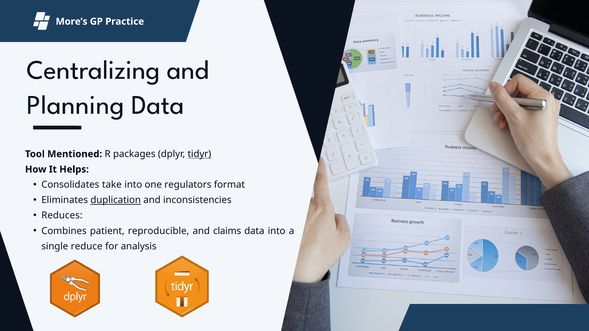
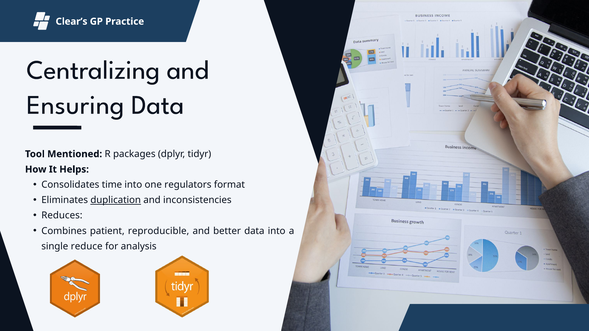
More’s: More’s -> Clear’s (72, 21)
Planning: Planning -> Ensuring (75, 105)
tidyr underline: present -> none (199, 154)
take: take -> time (112, 185)
claims: claims -> better (227, 231)
